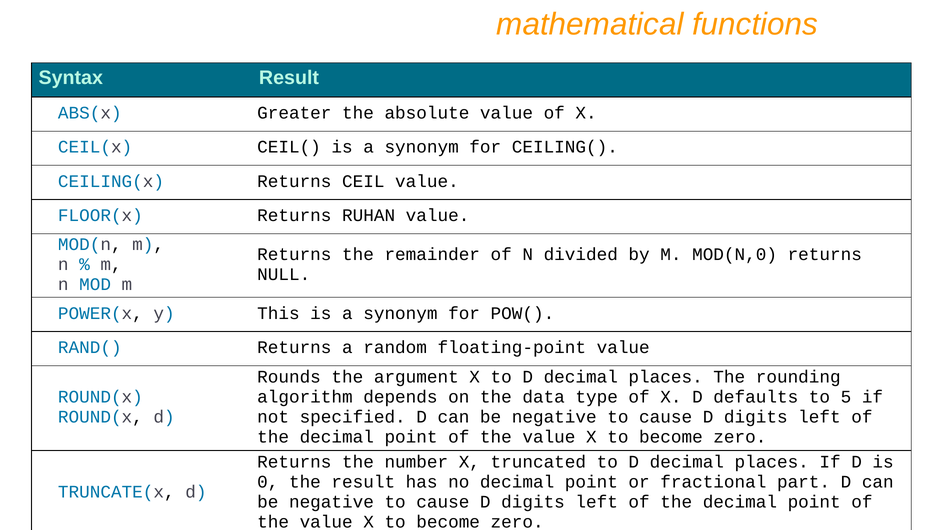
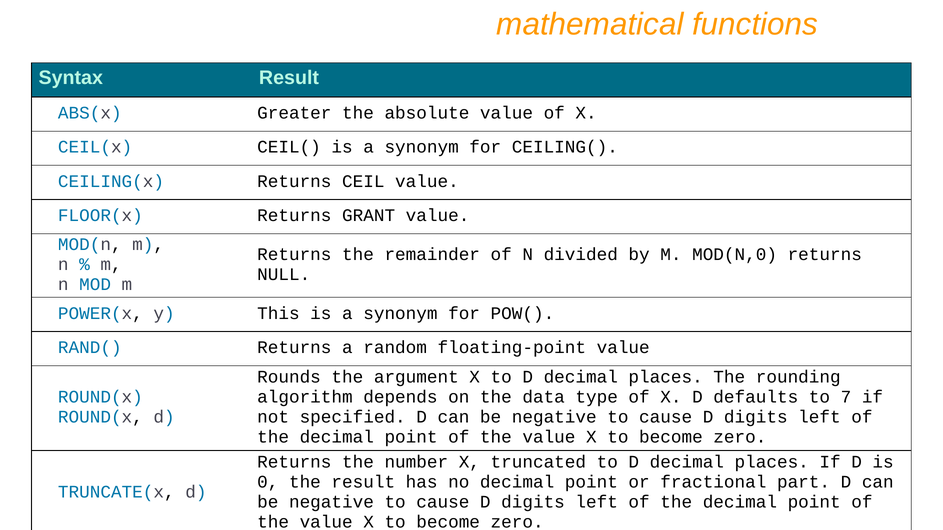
RUHAN: RUHAN -> GRANT (369, 216)
5: 5 -> 7 (846, 397)
